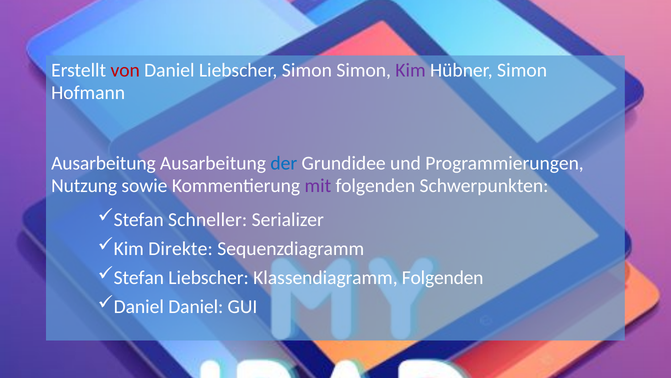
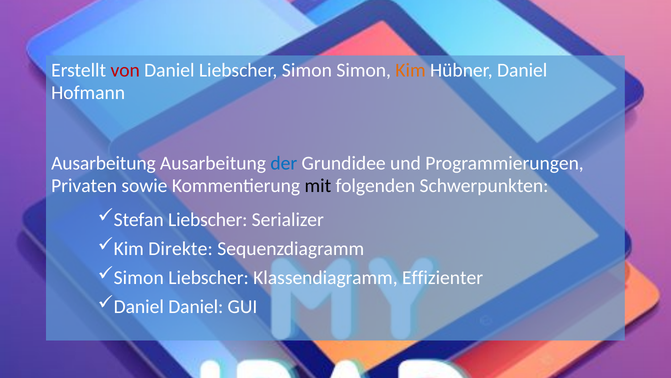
Kim colour: purple -> orange (410, 70)
Hübner Simon: Simon -> Daniel (522, 70)
Nutzung: Nutzung -> Privaten (84, 186)
mit colour: purple -> black (318, 186)
Stefan Schneller: Schneller -> Liebscher (208, 220)
Stefan: Stefan -> Simon (139, 277)
Klassendiagramm Folgenden: Folgenden -> Effizienter (443, 277)
